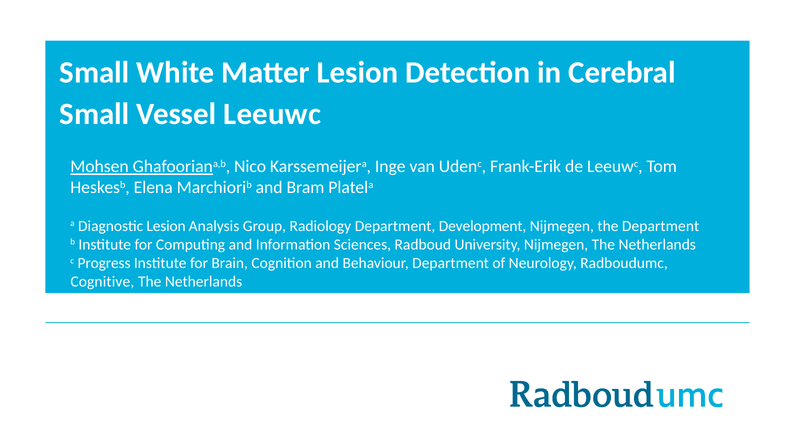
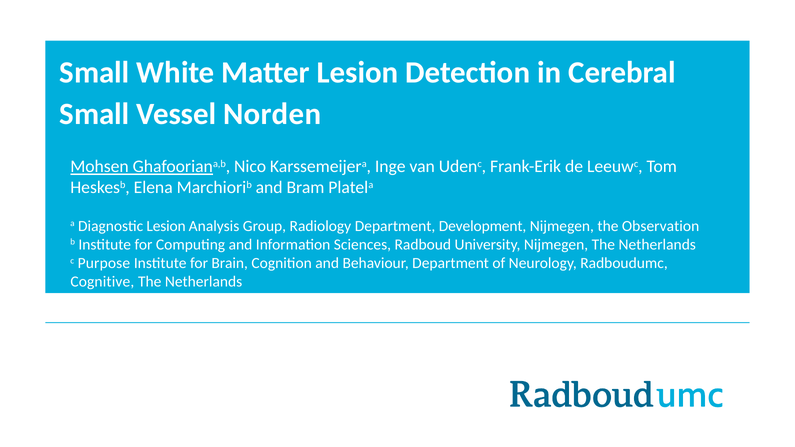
Vessel Leeuwc: Leeuwc -> Norden (272, 114)
the Department: Department -> Observation (661, 226)
Progress: Progress -> Purpose (104, 263)
